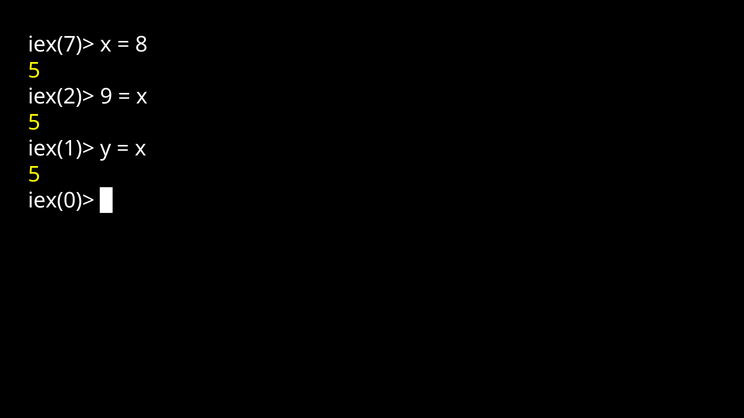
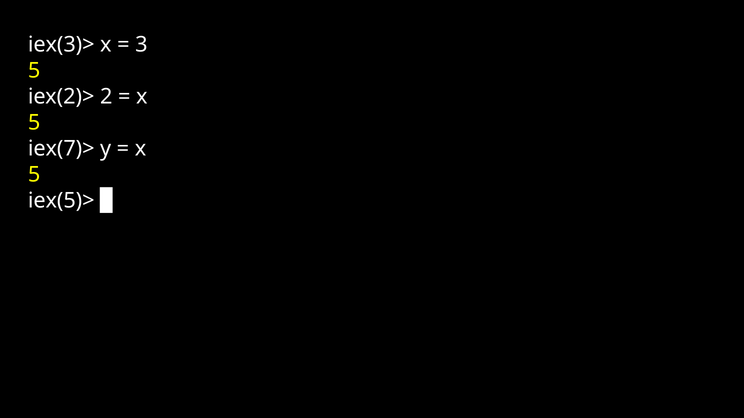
iex(7)>: iex(7)> -> iex(3)> (61, 45)
8: 8 -> 3 (141, 45)
9: 9 -> 2 (106, 97)
iex(1)>: iex(1)> -> iex(7)> (61, 149)
iex(0)>: iex(0)> -> iex(5)> (61, 201)
